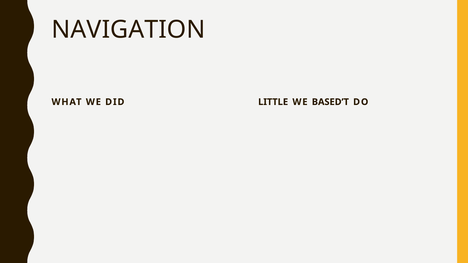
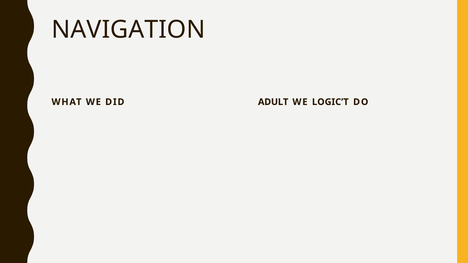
LITTLE: LITTLE -> ADULT (273, 102)
BASED’T: BASED’T -> LOGIC’T (330, 102)
